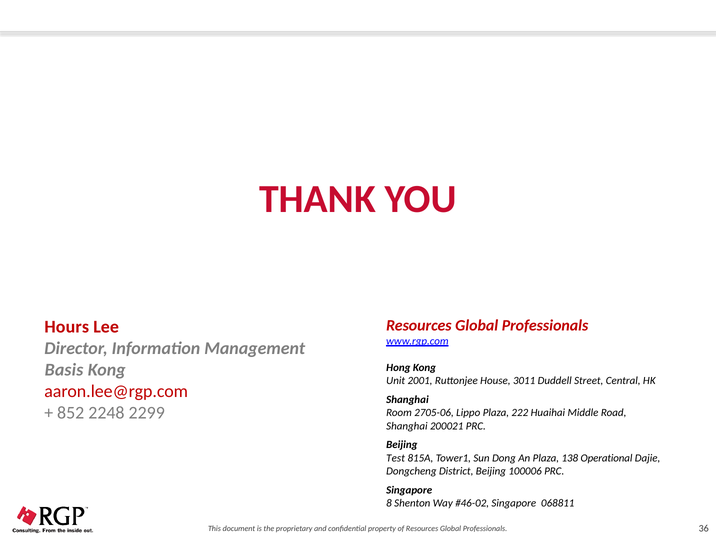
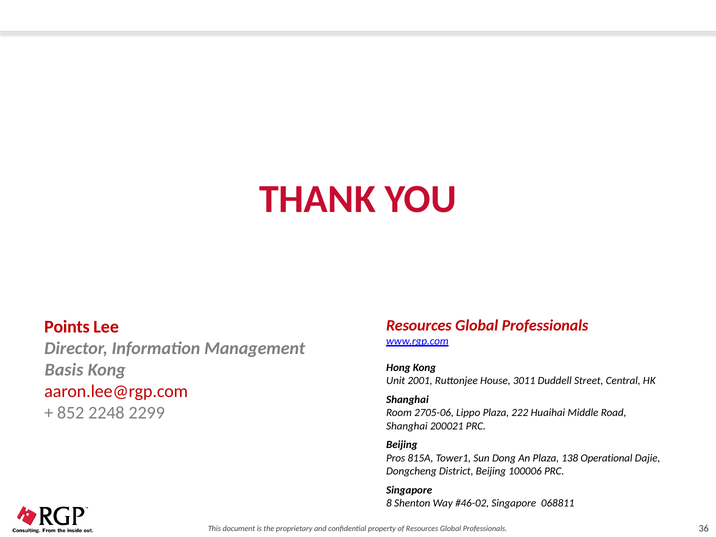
Hours: Hours -> Points (67, 327)
Test: Test -> Pros (396, 458)
